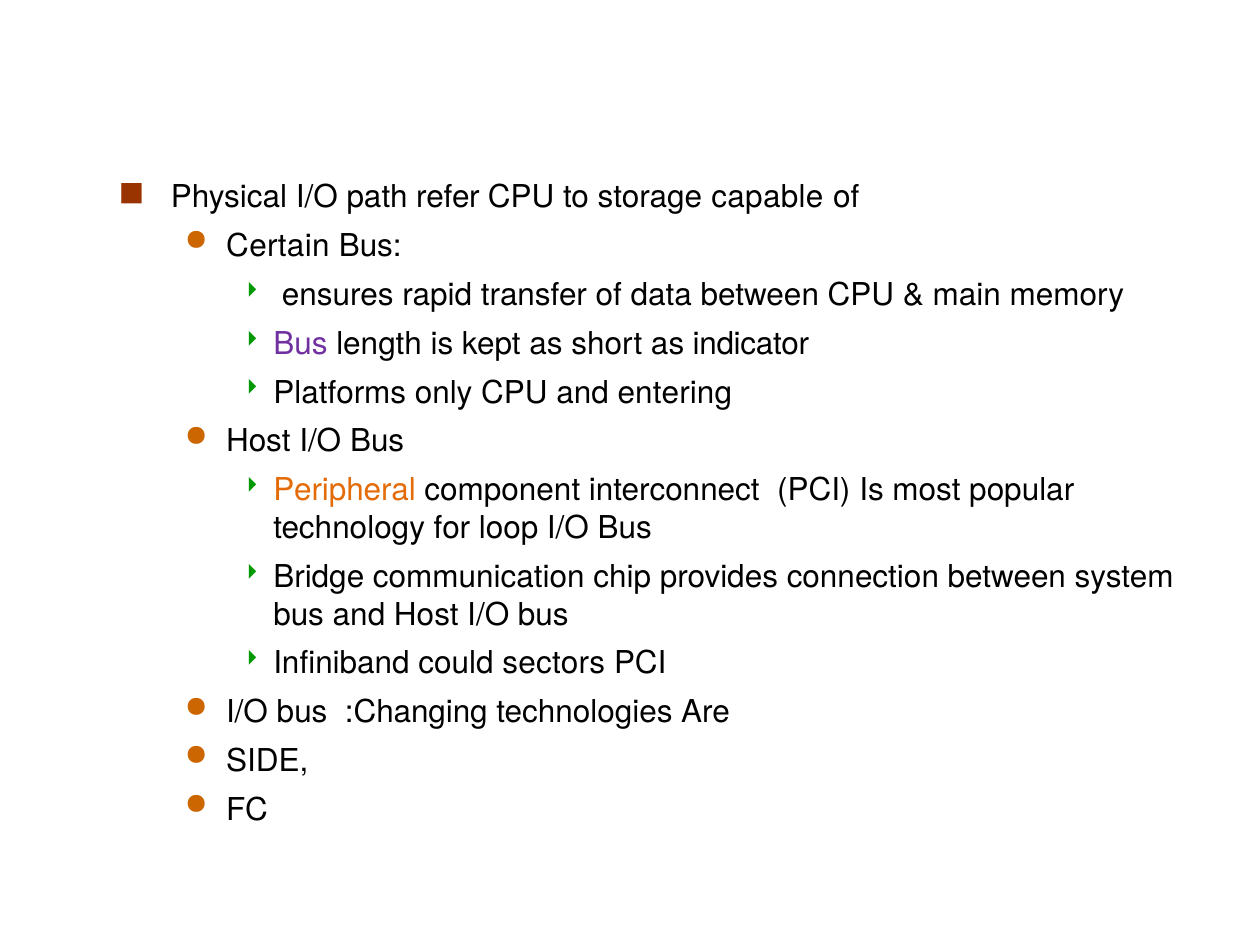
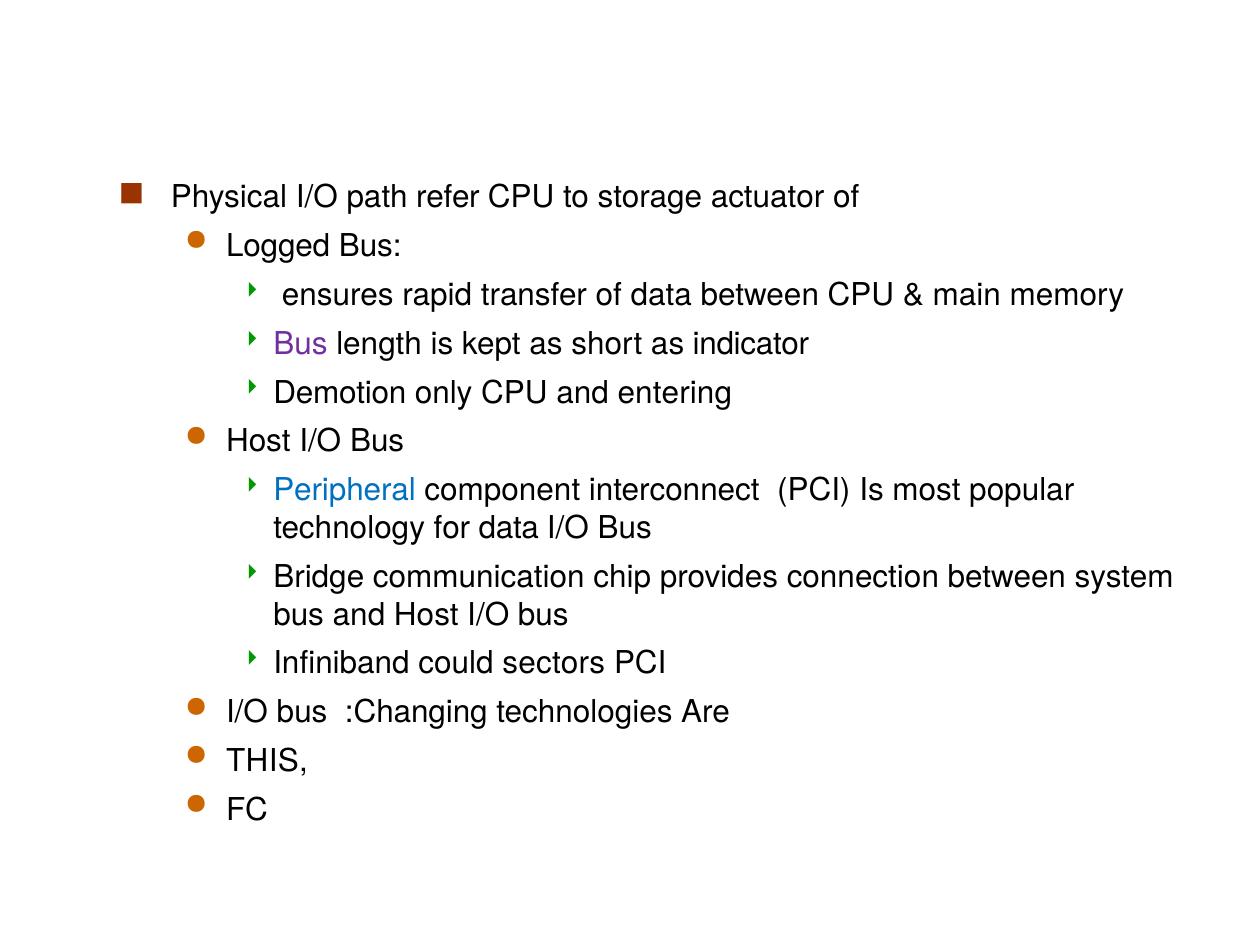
capable: capable -> actuator (768, 197)
Certain: Certain -> Logged (278, 246)
Platforms: Platforms -> Demotion (340, 393)
Peripheral colour: orange -> blue (345, 490)
for loop: loop -> data (509, 528)
SIDE: SIDE -> THIS (267, 761)
